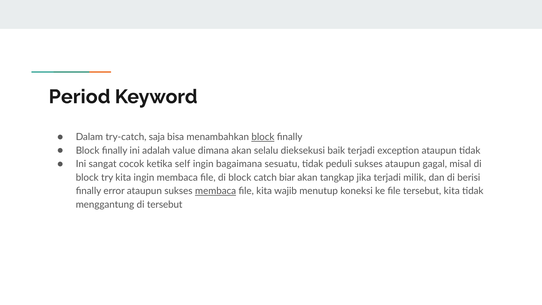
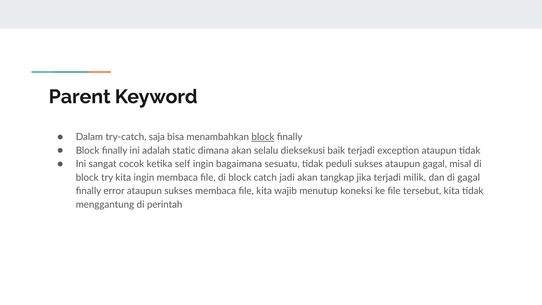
Period: Period -> Parent (80, 97)
value: value -> static (184, 150)
biar: biar -> jadi (287, 177)
di berisi: berisi -> gagal (469, 177)
membaca underline: present -> none (216, 191)
di tersebut: tersebut -> perintah (165, 204)
